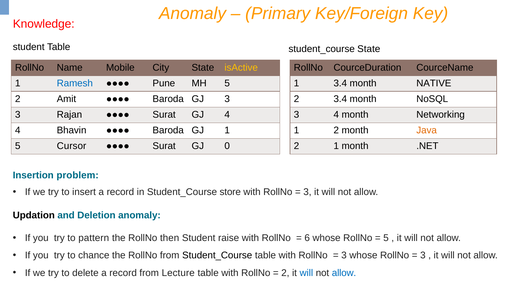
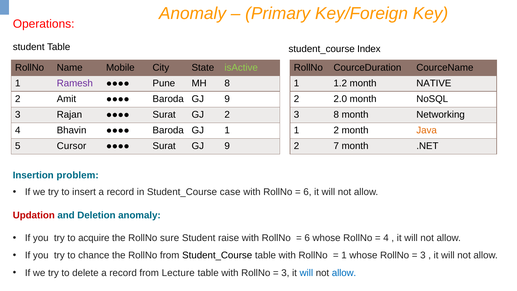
Knowledge: Knowledge -> Operations (44, 24)
student_course State: State -> Index (369, 49)
isActive colour: yellow -> light green (241, 67)
Ramesh colour: blue -> purple (75, 83)
MH 5: 5 -> 8 (227, 83)
1 3.4: 3.4 -> 1.2 (340, 83)
Baroda GJ 3: 3 -> 9 (227, 99)
2 3.4: 3.4 -> 2.0 (340, 99)
GJ 4: 4 -> 2 (227, 115)
3 4: 4 -> 8 (336, 115)
Surat GJ 0: 0 -> 9 (227, 146)
2 1: 1 -> 7 (336, 146)
store: store -> case (230, 192)
3: 3 -> 6 (307, 192)
Updation colour: black -> red (34, 215)
pattern: pattern -> acquire (94, 238)
then: then -> sure (170, 238)
5: 5 -> 4 (386, 238)
3: 3 -> 1 (344, 255)
2: 2 -> 3 (285, 273)
